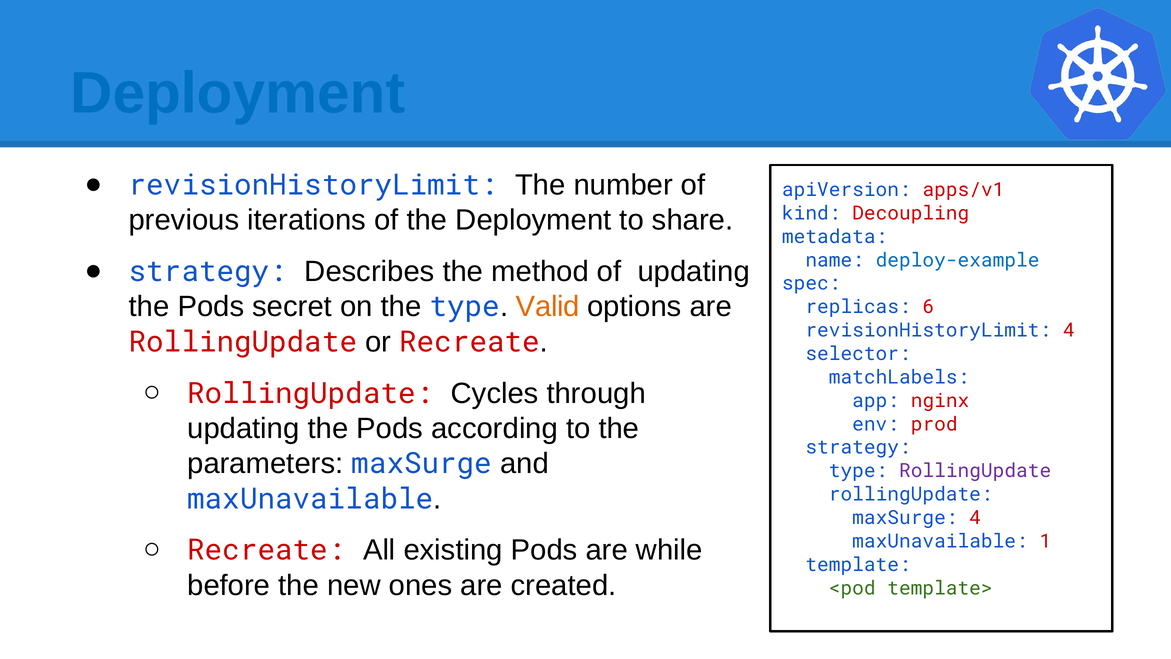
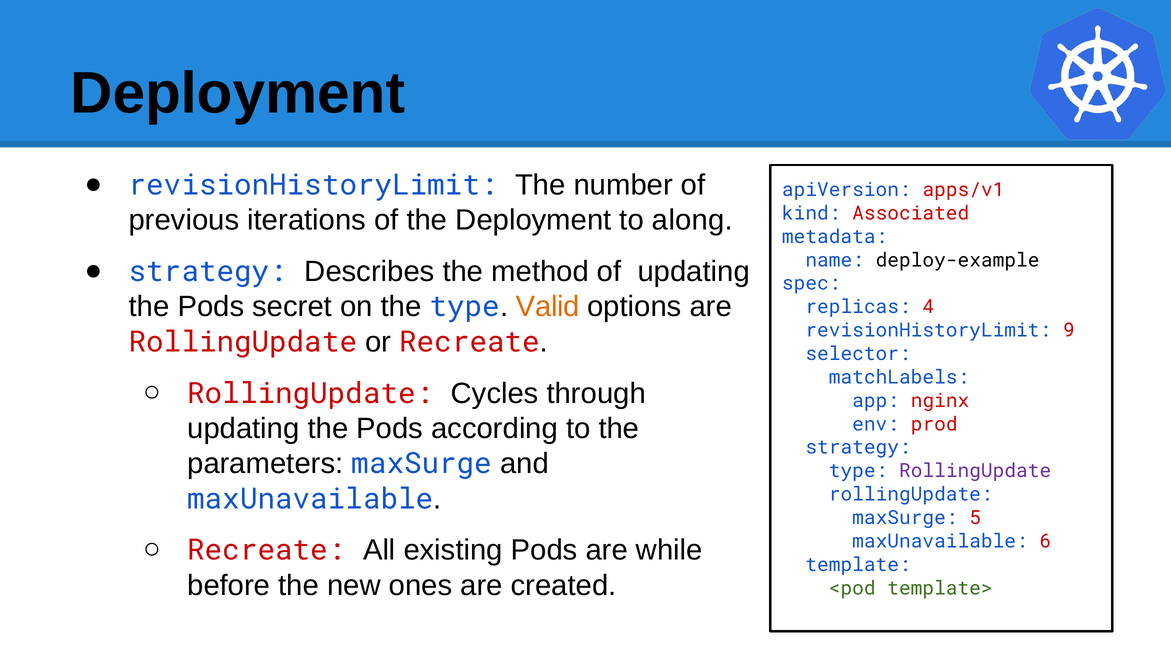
Deployment colour: blue -> black (238, 93)
Decoupling: Decoupling -> Associated (911, 213)
share: share -> along (692, 220)
deploy-example colour: blue -> black (958, 260)
6: 6 -> 4 (928, 307)
revisionHistoryLimit 4: 4 -> 9 (1069, 330)
maxSurge 4: 4 -> 5 (975, 518)
1: 1 -> 6 (1045, 541)
